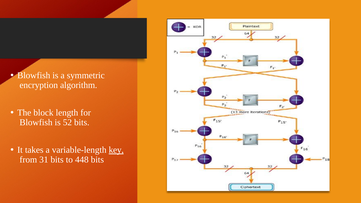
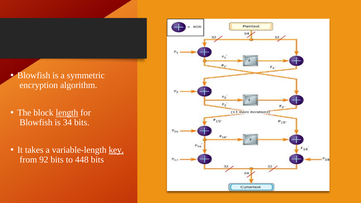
length underline: none -> present (67, 113)
52: 52 -> 34 (67, 123)
31: 31 -> 92 (44, 160)
